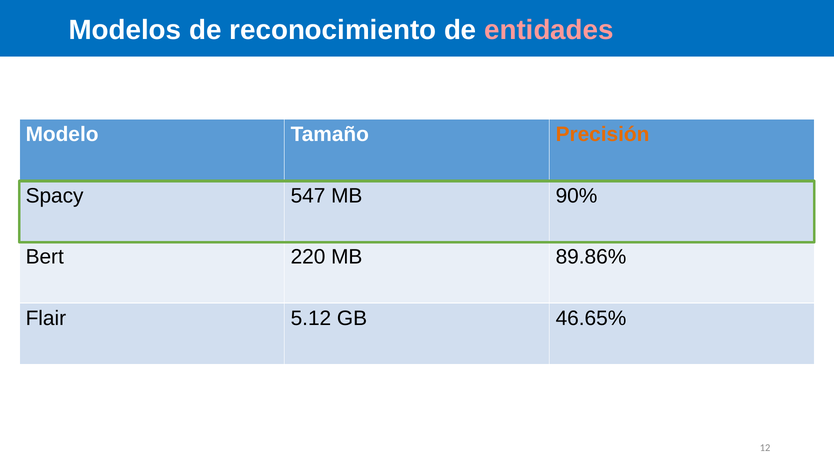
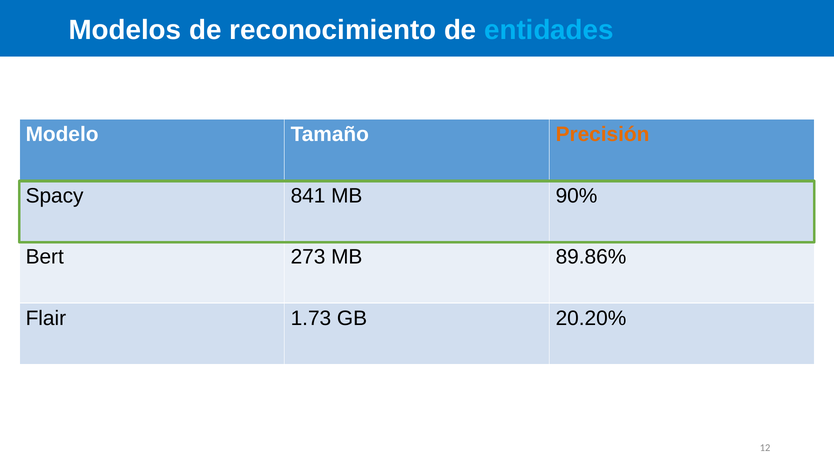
entidades colour: pink -> light blue (549, 30)
547: 547 -> 841 (308, 196)
220: 220 -> 273 (308, 257)
5.12: 5.12 -> 1.73 (311, 318)
46.65%: 46.65% -> 20.20% (591, 318)
